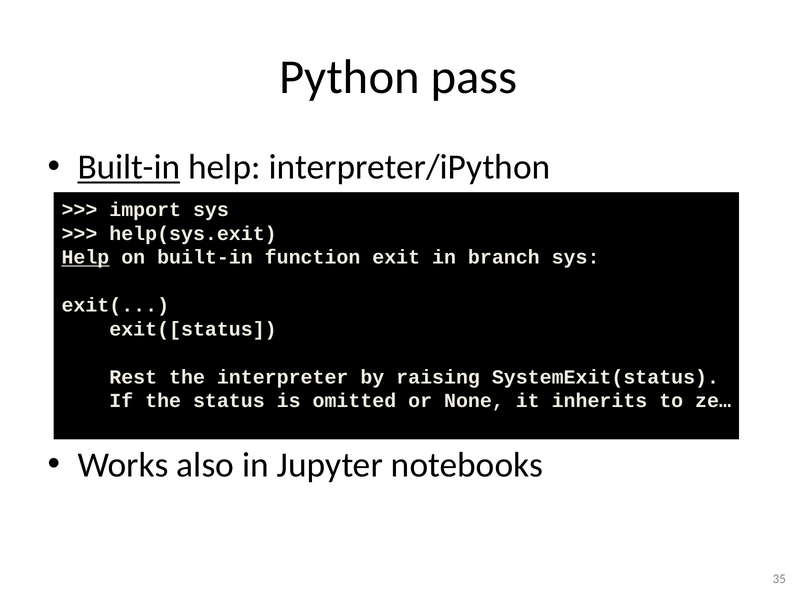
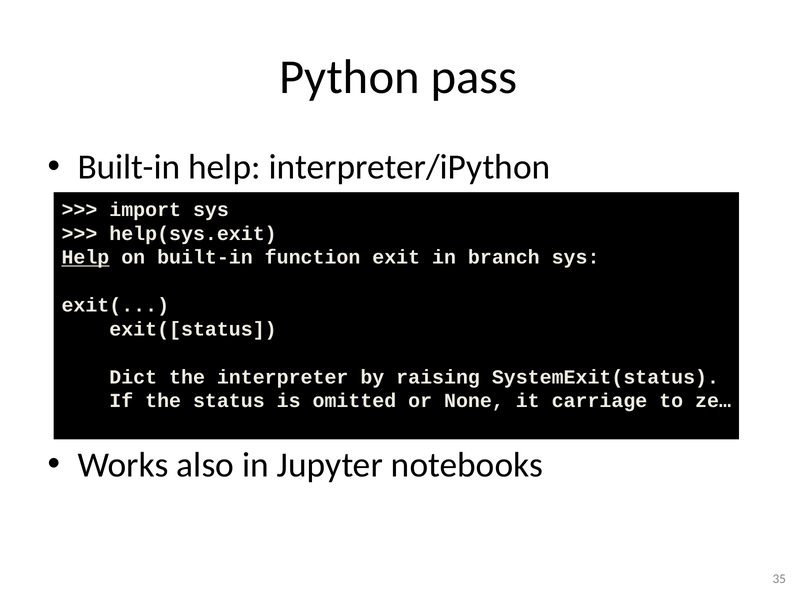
Built-in underline: present -> none (129, 167)
Rest: Rest -> Dict (133, 377)
inherits: inherits -> carriage (599, 401)
